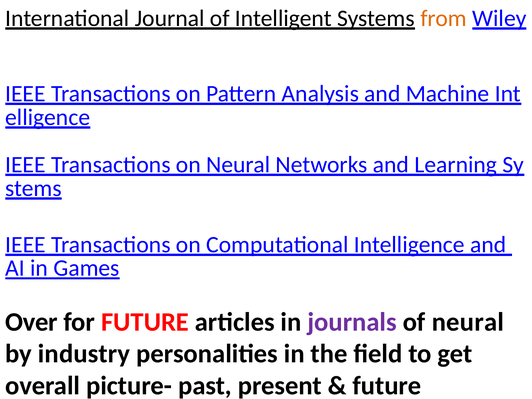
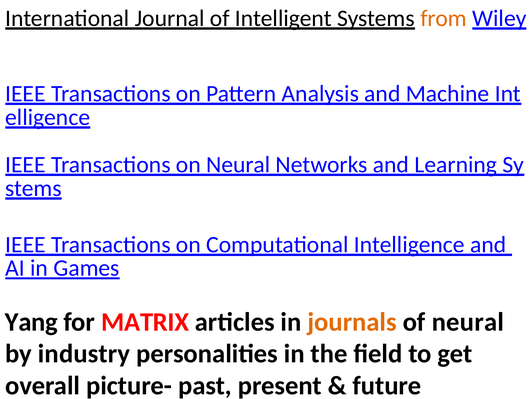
Over: Over -> Yang (31, 322)
for FUTURE: FUTURE -> MATRIX (145, 322)
journals colour: purple -> orange (352, 322)
